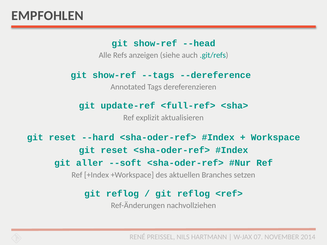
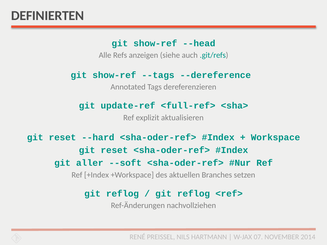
EMPFOHLEN: EMPFOHLEN -> DEFINIERTEN (48, 16)
